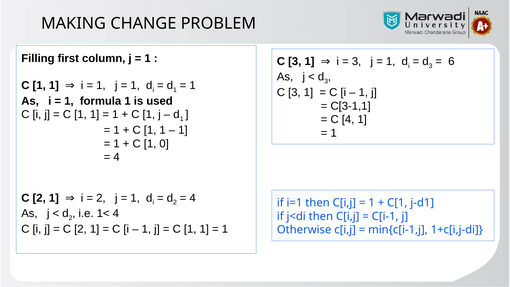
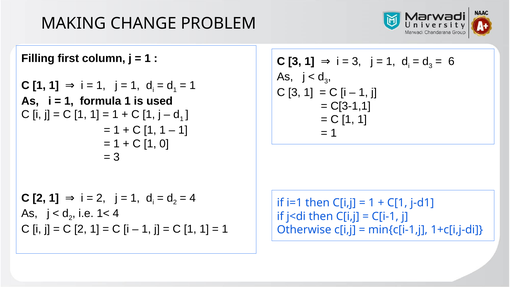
4: 4 -> 1 (348, 120)
4: 4 -> 3 (116, 157)
